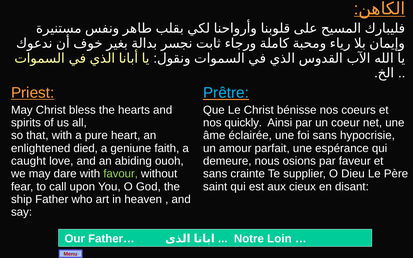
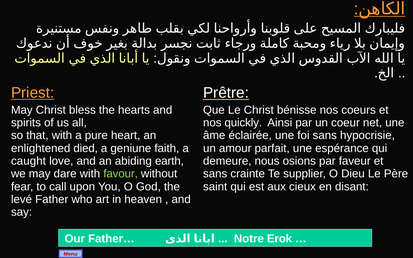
Prêtre colour: light blue -> white (226, 93)
ouoh: ouoh -> earth (169, 161)
ship: ship -> levé (22, 199)
Loin: Loin -> Erok (280, 239)
